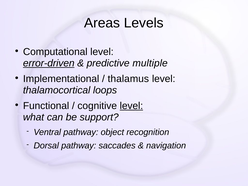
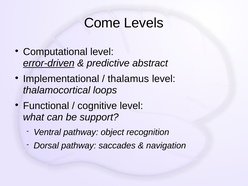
Areas: Areas -> Come (102, 23)
multiple: multiple -> abstract (150, 63)
level underline: present -> none (131, 106)
